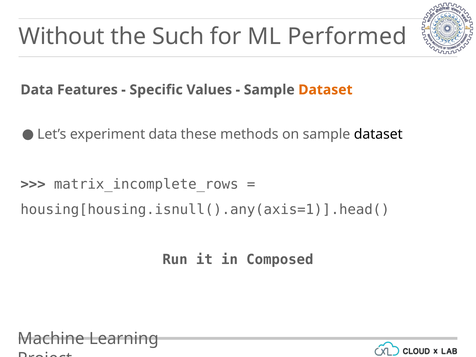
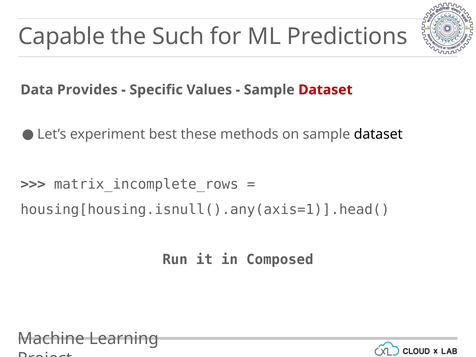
Without: Without -> Capable (62, 37)
Performed: Performed -> Predictions (347, 37)
Features: Features -> Provides (87, 90)
Dataset colour: orange -> red (325, 90)
experiment data: data -> best (163, 134)
